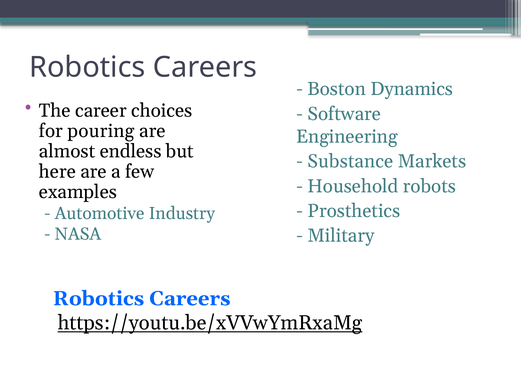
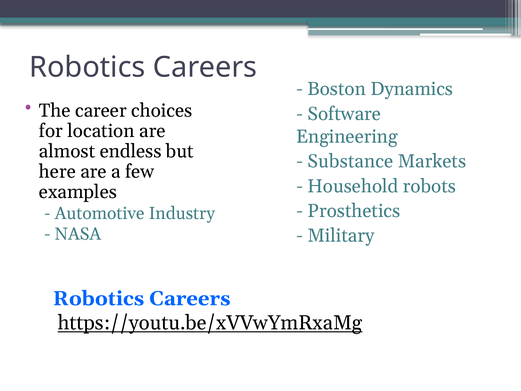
pouring: pouring -> location (101, 131)
